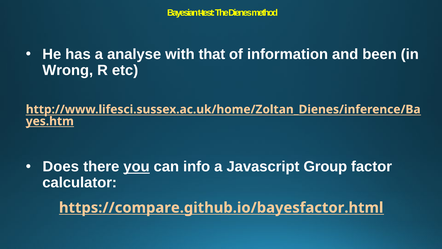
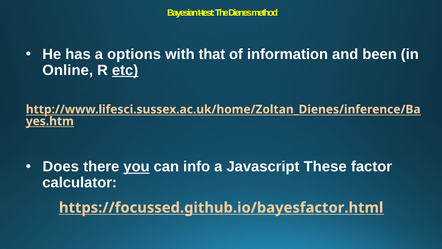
analyse: analyse -> options (134, 54)
Wrong: Wrong -> Online (68, 70)
etc underline: none -> present (125, 70)
Group: Group -> These (325, 166)
https://compare.github.io/bayesfactor.html: https://compare.github.io/bayesfactor.html -> https://focussed.github.io/bayesfactor.html (221, 207)
